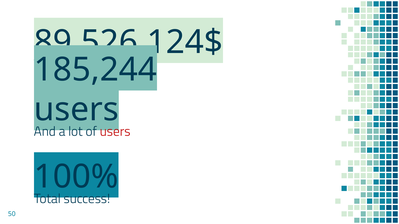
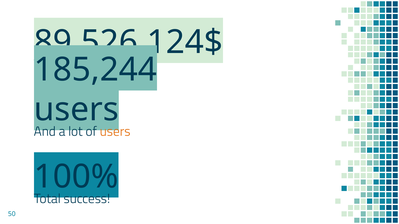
users colour: red -> orange (115, 132)
